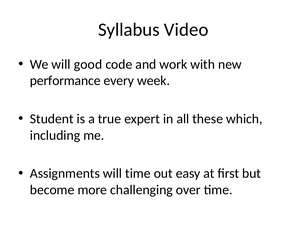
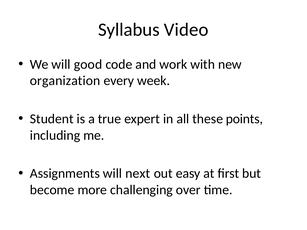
performance: performance -> organization (65, 81)
which: which -> points (244, 119)
will time: time -> next (138, 174)
